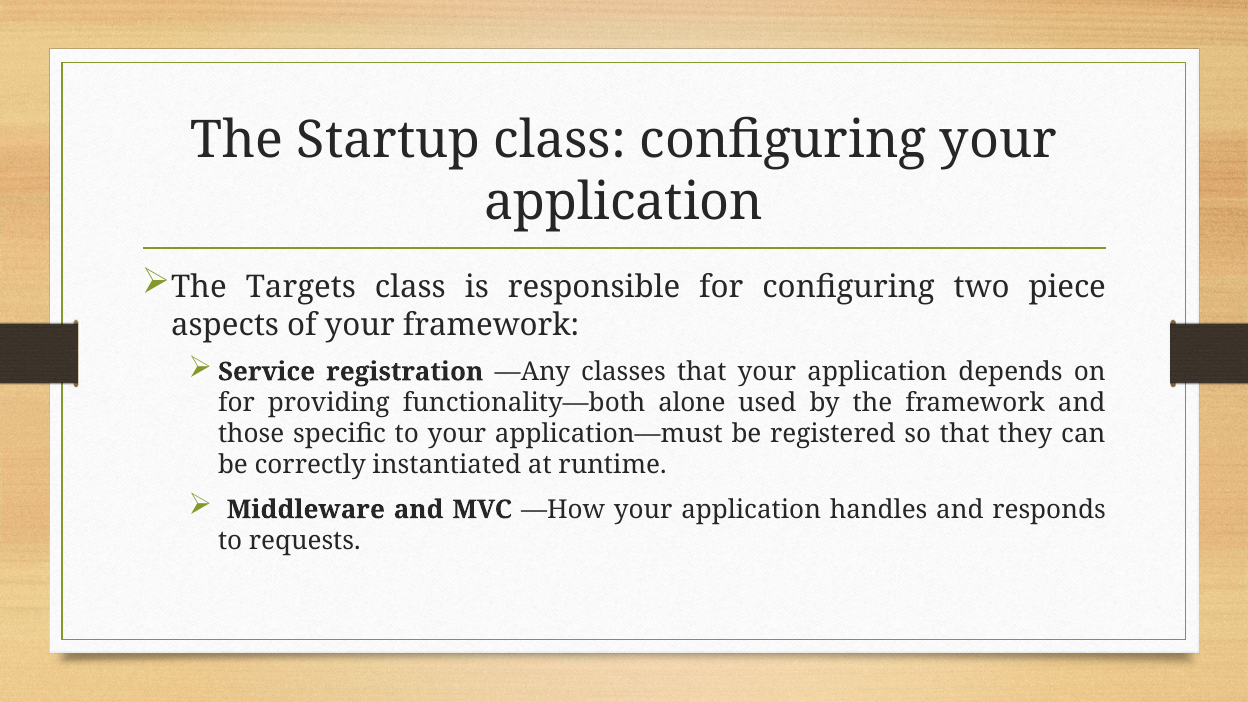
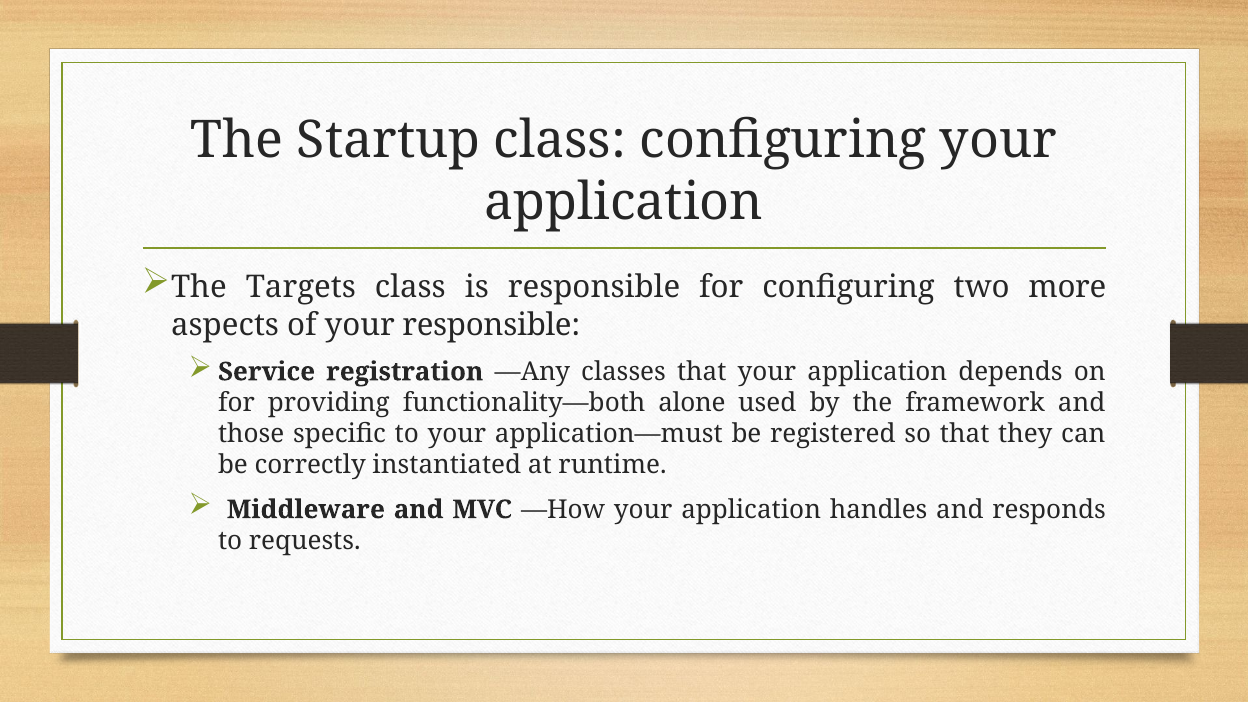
piece: piece -> more (1067, 287)
your framework: framework -> responsible (491, 325)
